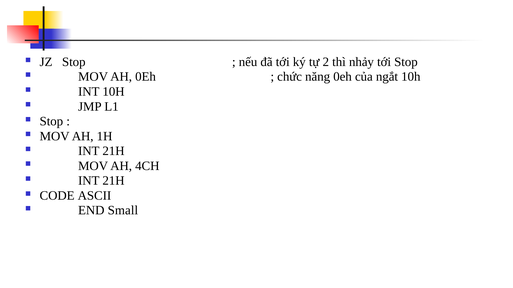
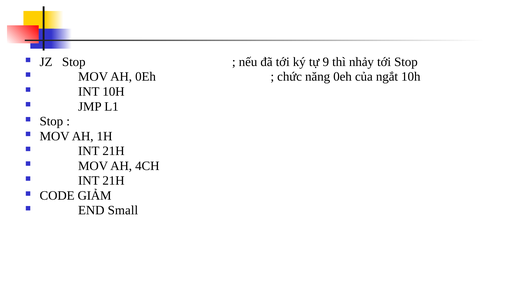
2: 2 -> 9 (326, 62)
ASCII: ASCII -> GIẢM (95, 196)
